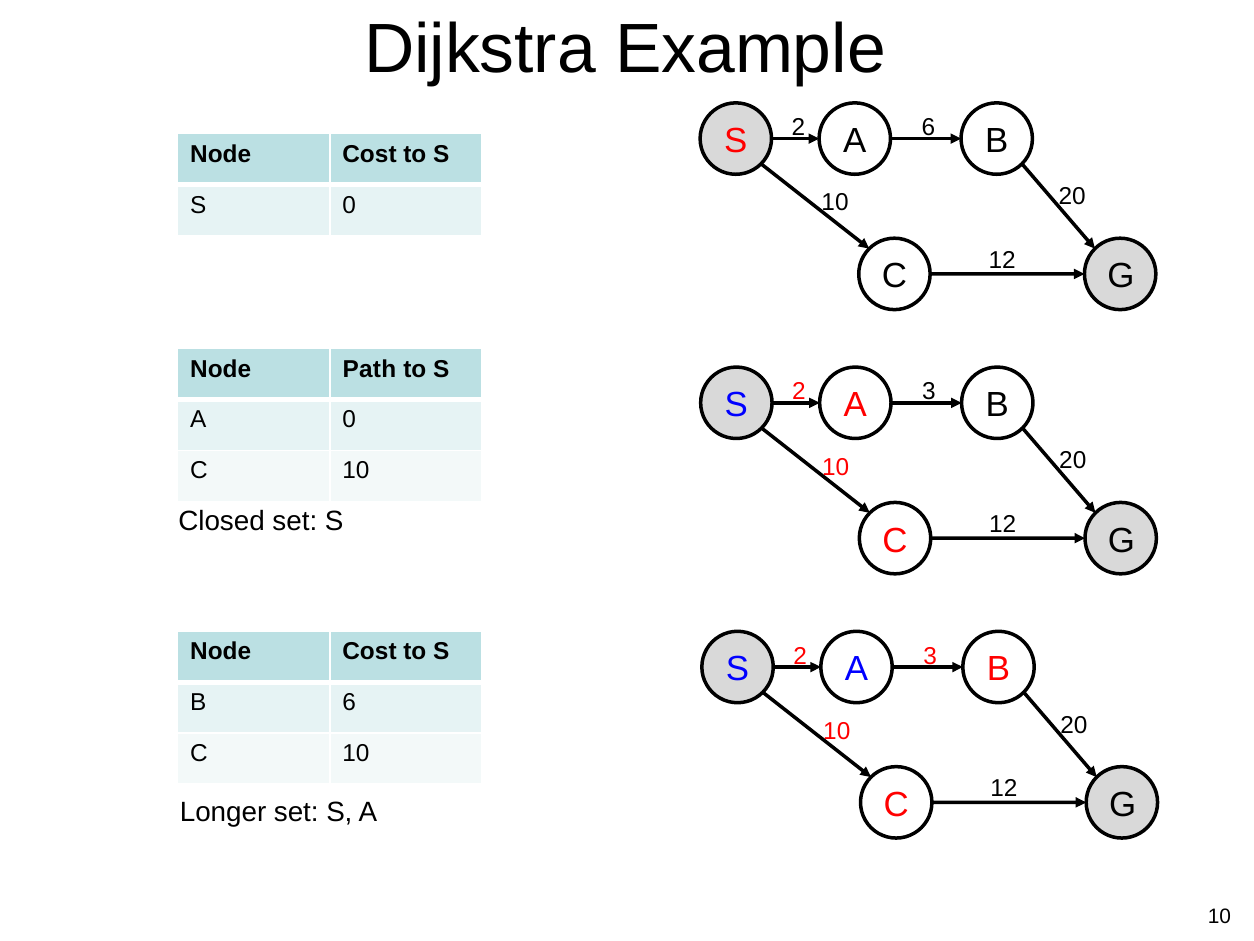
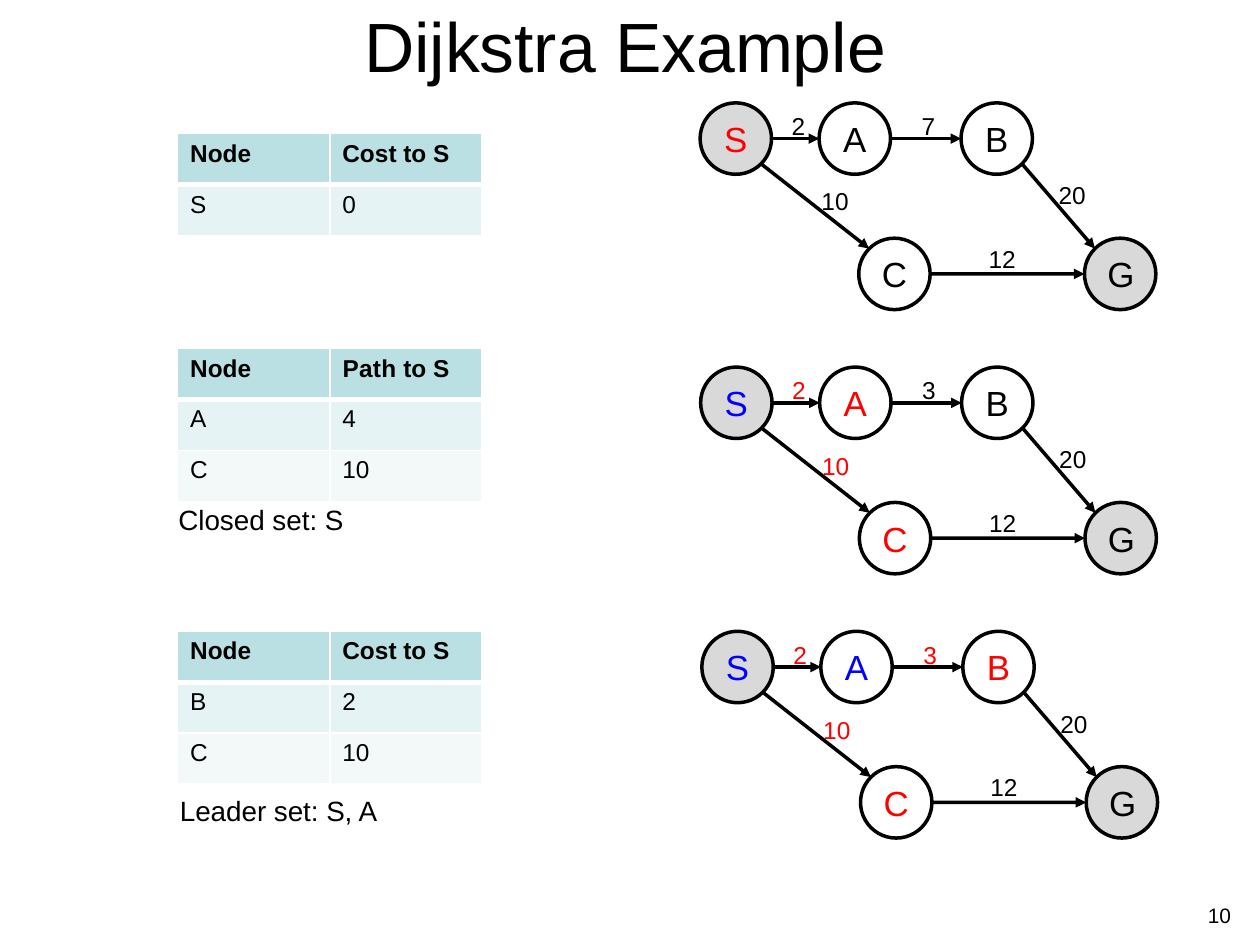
2 6: 6 -> 7 (928, 128)
A 0: 0 -> 4 (349, 420)
B 6: 6 -> 2 (349, 702)
Longer: Longer -> Leader (223, 812)
